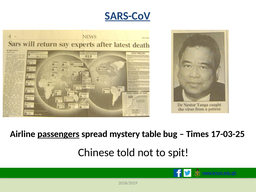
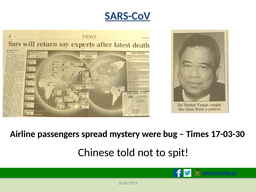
passengers underline: present -> none (58, 134)
table: table -> were (152, 134)
17-03-25: 17-03-25 -> 17-03-30 (228, 134)
